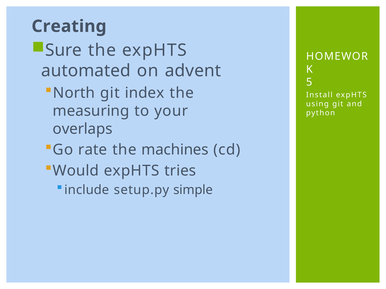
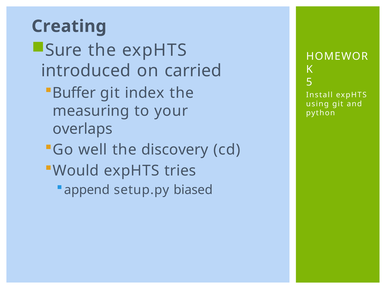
automated: automated -> introduced (86, 71)
advent: advent -> carried (193, 71)
North: North -> Buffer (74, 93)
rate: rate -> well (93, 150)
machines: machines -> discovery (175, 150)
include: include -> append (87, 190)
simple: simple -> biased (193, 190)
